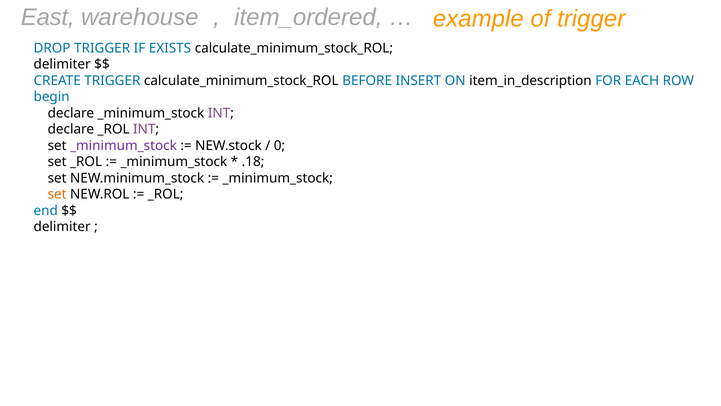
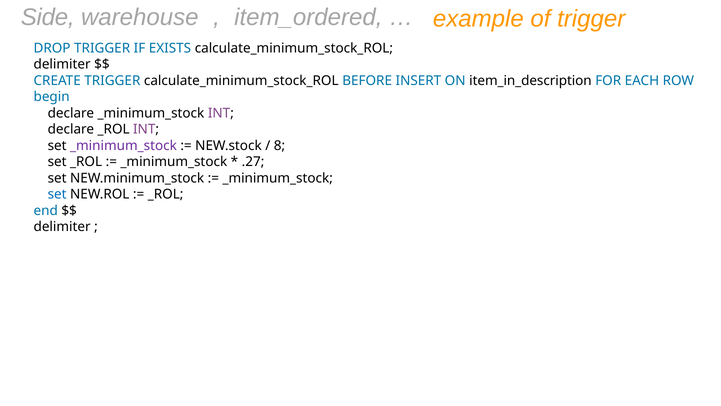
East: East -> Side (48, 17)
0: 0 -> 8 (279, 145)
.18: .18 -> .27 (253, 162)
set colour: orange -> blue (57, 194)
